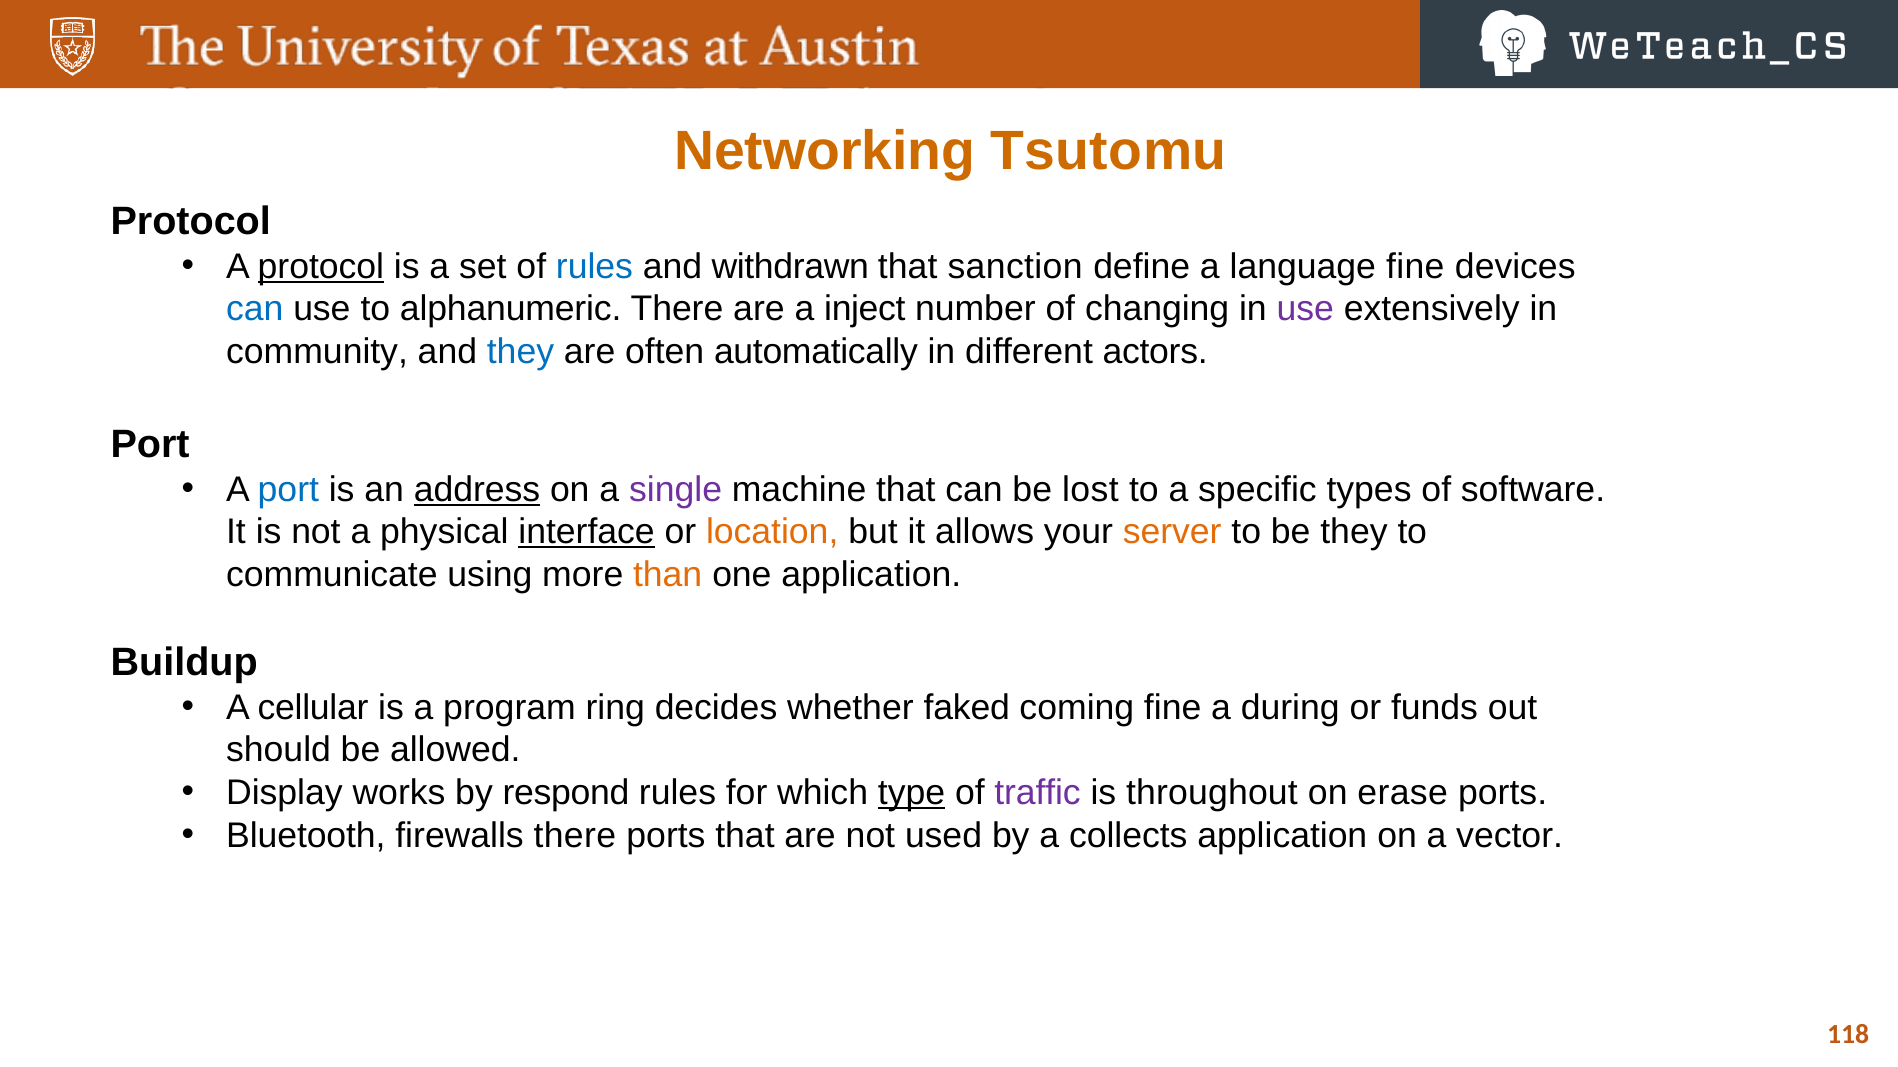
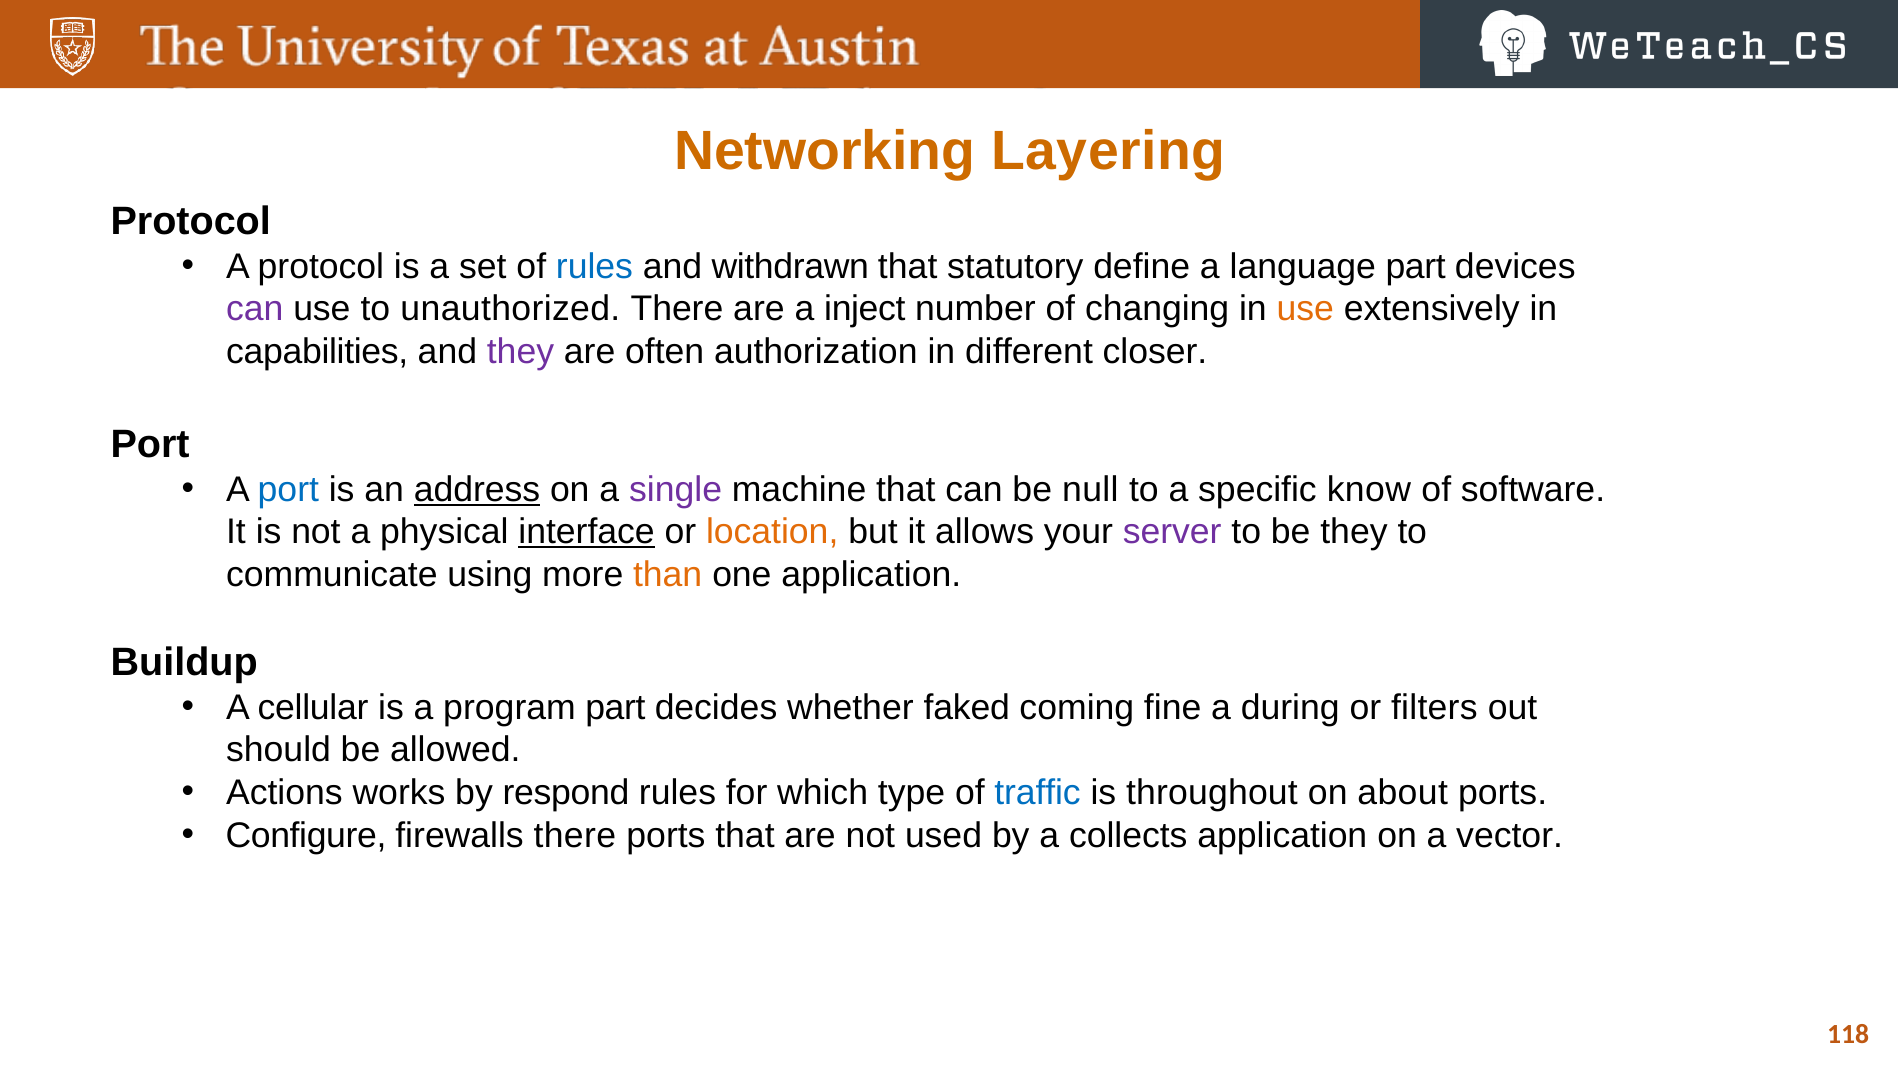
Tsutomu: Tsutomu -> Layering (1108, 151)
protocol underline: present -> none (321, 267)
sanction: sanction -> statutory (1015, 267)
language fine: fine -> part (1416, 267)
can colour: blue -> purple (255, 309)
alphanumeric: alphanumeric -> unauthorized (510, 309)
use colour: purple -> orange (1305, 309)
community: community -> capabilities (317, 352)
they colour: blue -> purple (520, 352)
automatically: automatically -> authorization (816, 352)
actors: actors -> closer (1155, 352)
lost: lost -> null (1090, 490)
types: types -> know (1369, 490)
server colour: orange -> purple (1172, 532)
program ring: ring -> part (615, 708)
funds: funds -> filters (1434, 708)
Display: Display -> Actions (284, 793)
type underline: present -> none (912, 793)
traffic colour: purple -> blue (1038, 793)
erase: erase -> about (1403, 793)
Bluetooth: Bluetooth -> Configure (306, 836)
